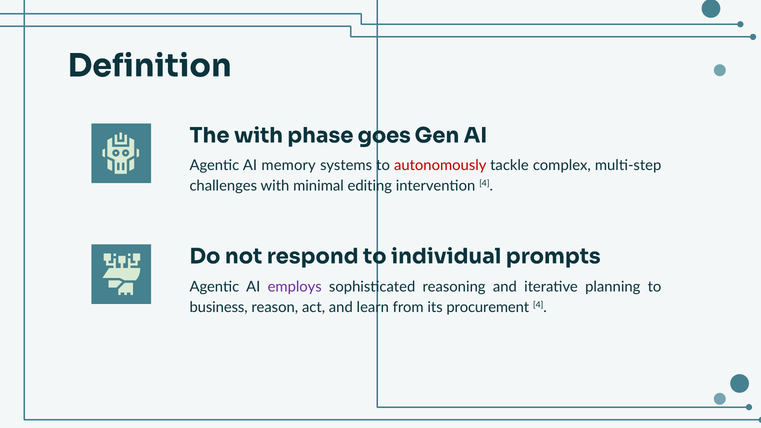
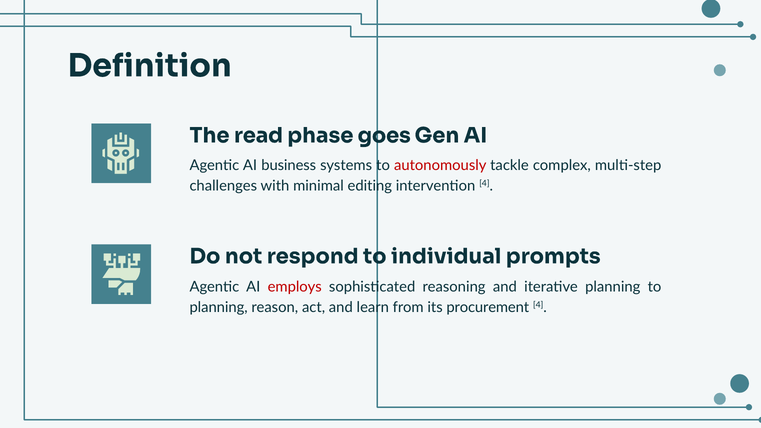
The with: with -> read (258, 136)
memory: memory -> business (289, 165)
employs colour: purple -> red (295, 287)
business: business -> planning (219, 307)
